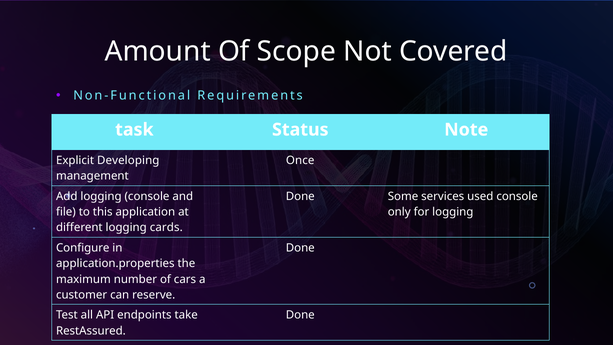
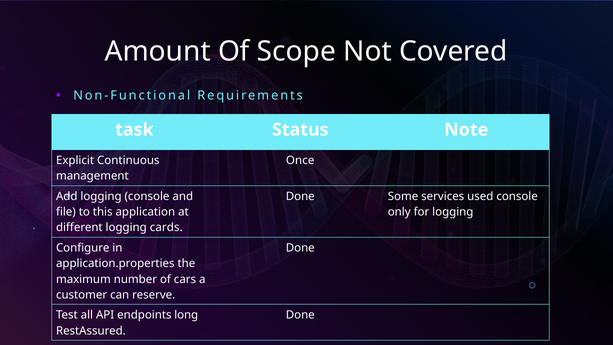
Developing: Developing -> Continuous (128, 160)
take: take -> long (186, 315)
